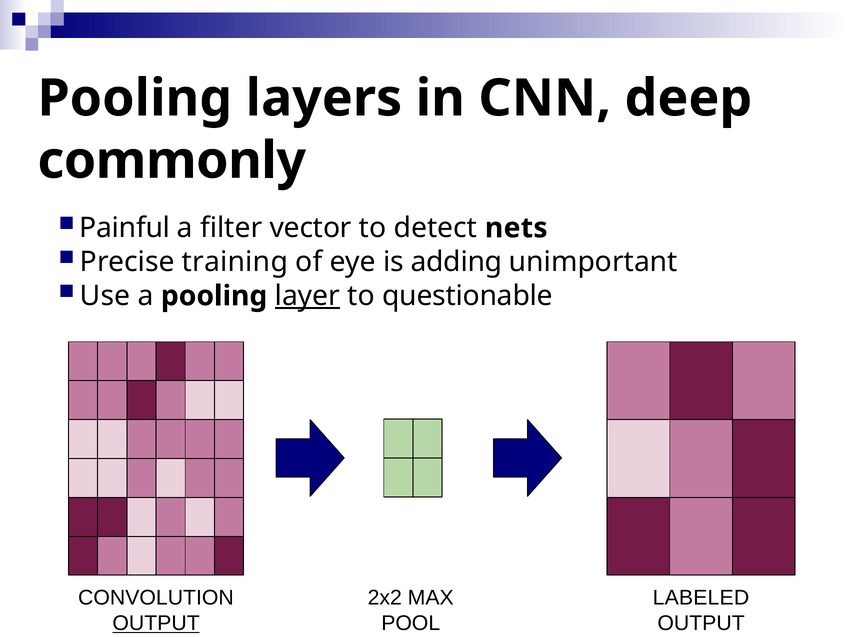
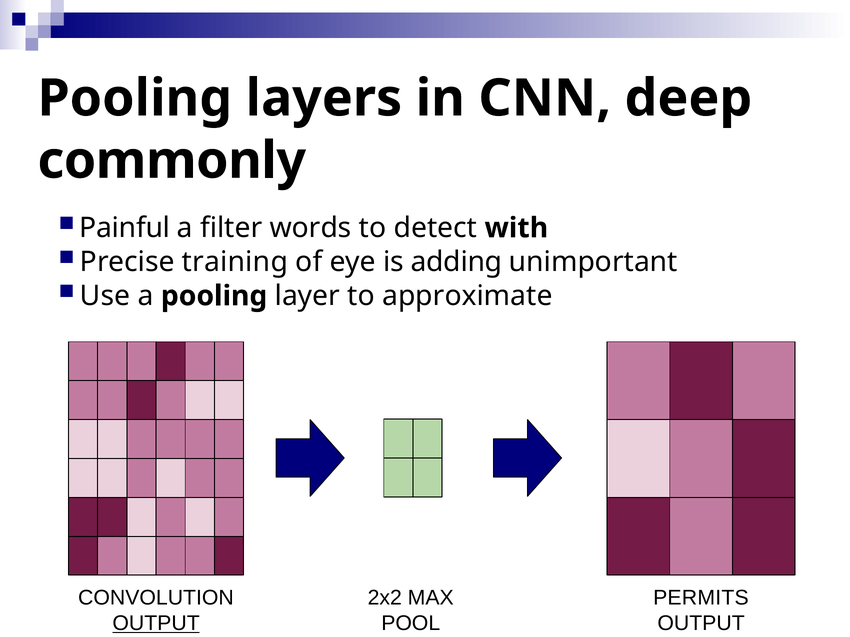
vector: vector -> words (311, 228)
nets: nets -> with (516, 228)
layer underline: present -> none (307, 296)
questionable: questionable -> approximate (467, 296)
LABELED: LABELED -> PERMITS (701, 598)
